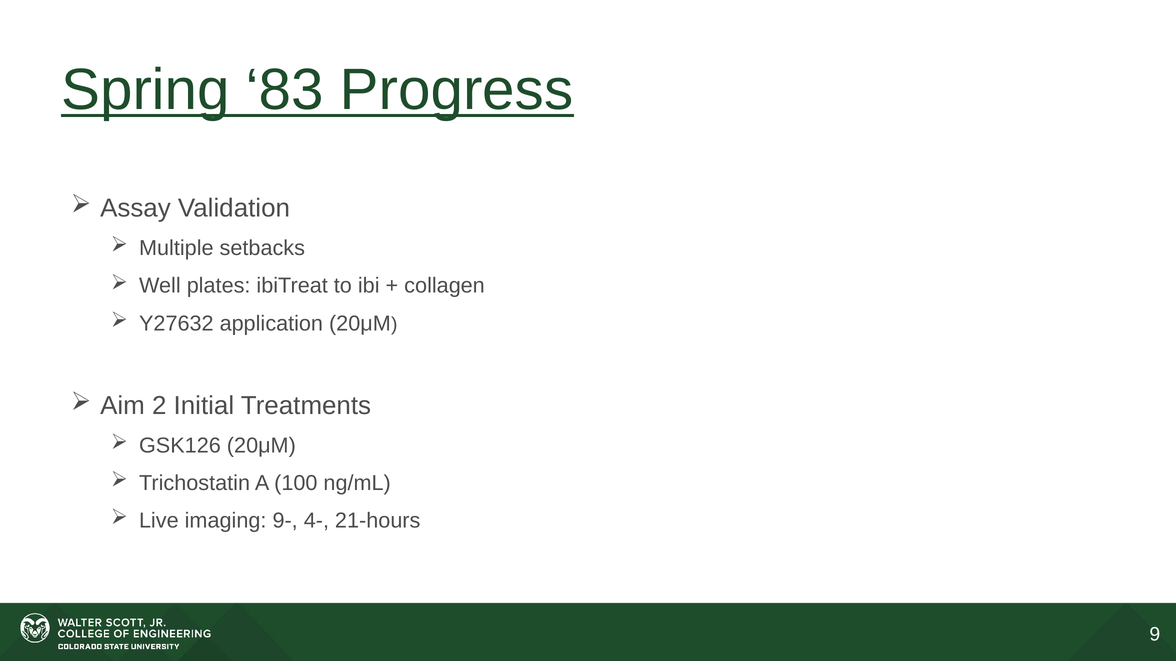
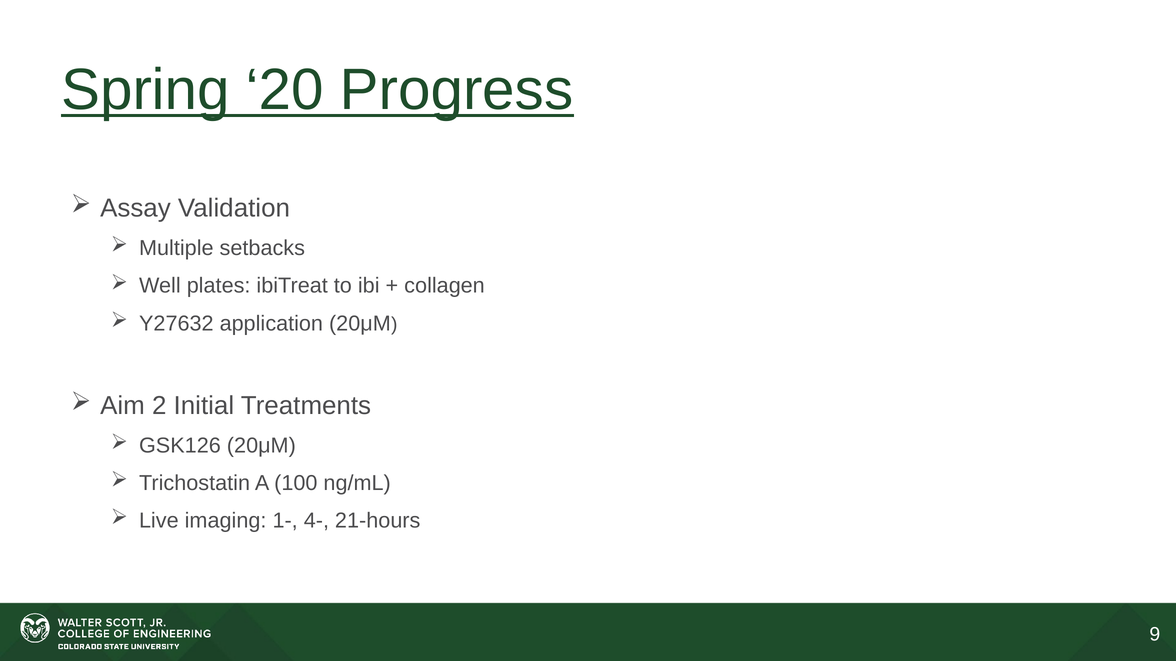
83: 83 -> 20 (285, 90)
9-: 9- -> 1- (285, 521)
